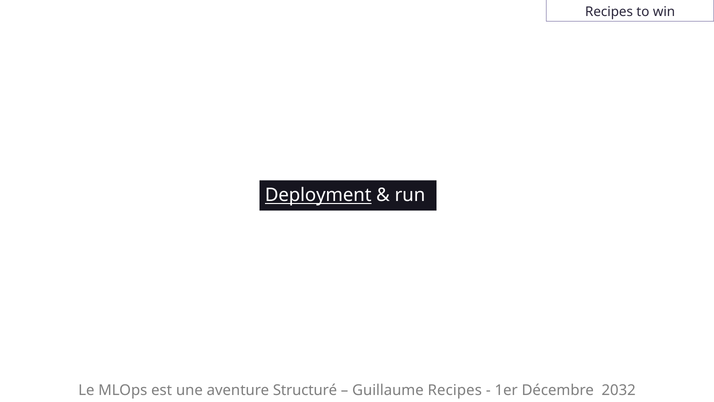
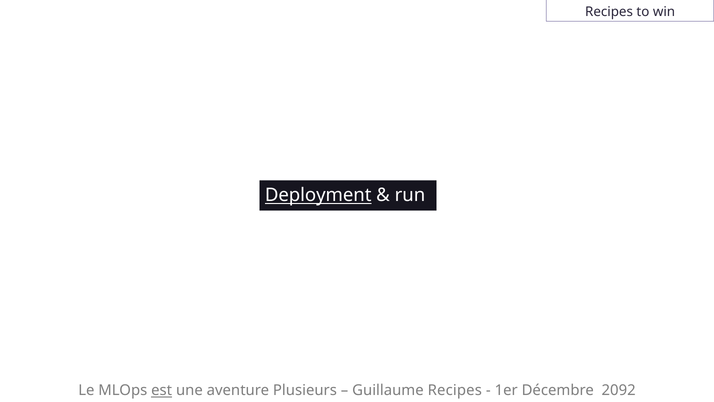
est underline: none -> present (162, 390)
Structuré: Structuré -> Plusieurs (305, 390)
2032: 2032 -> 2092 (619, 390)
